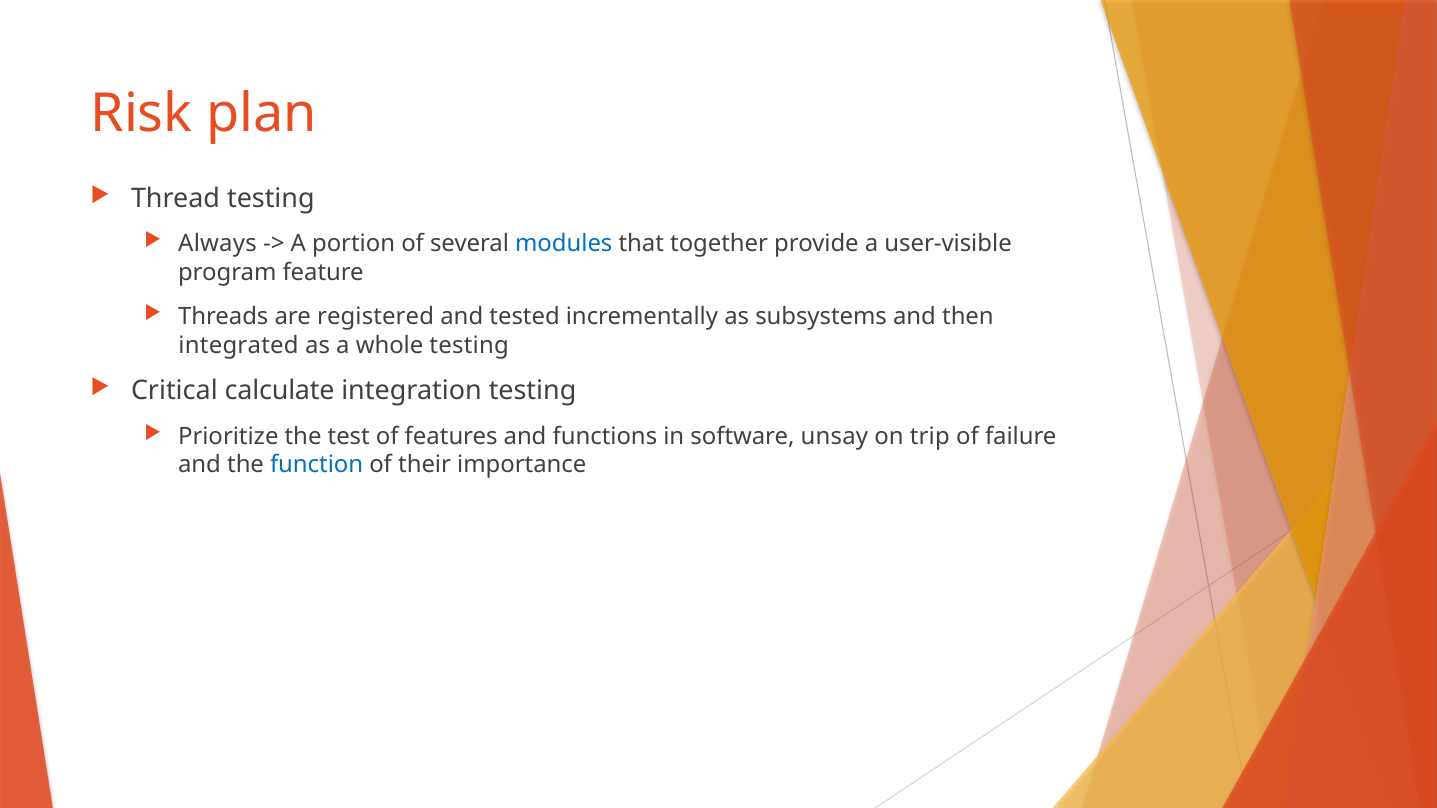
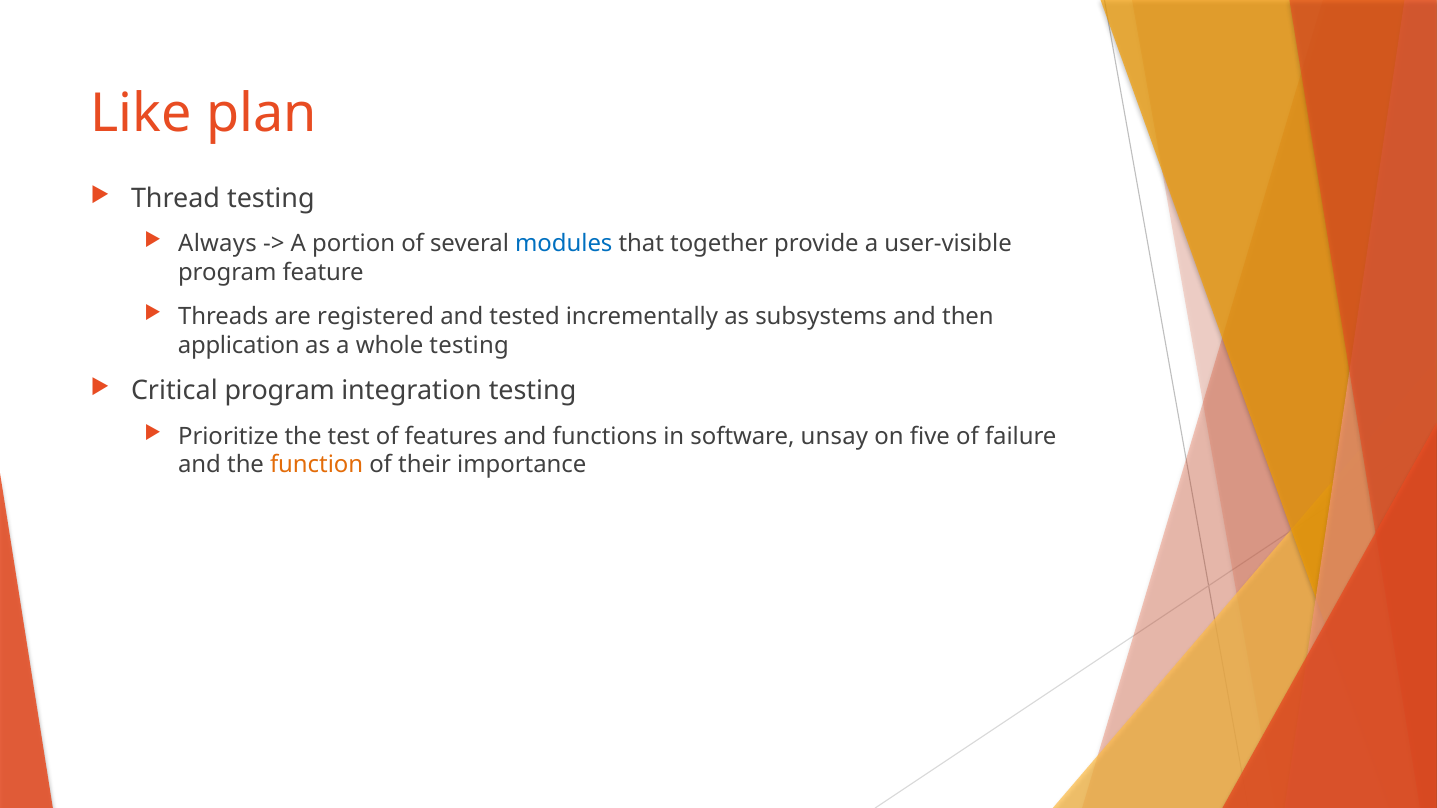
Risk: Risk -> Like (141, 113)
integrated: integrated -> application (239, 345)
Critical calculate: calculate -> program (280, 391)
trip: trip -> five (930, 436)
function colour: blue -> orange (317, 465)
